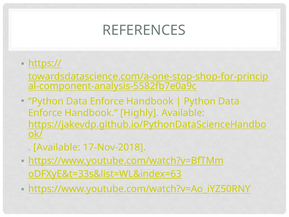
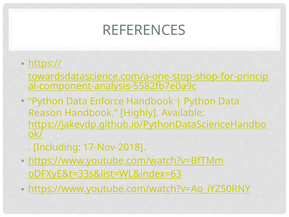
Enforce: Enforce -> Reason (45, 113)
Available: Available -> Including (57, 147)
